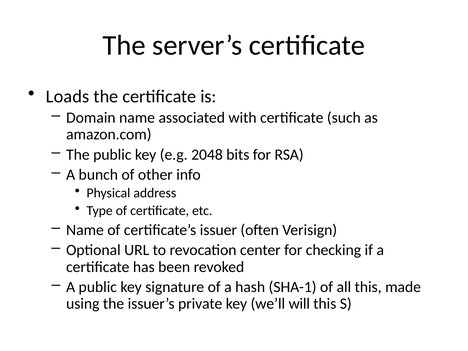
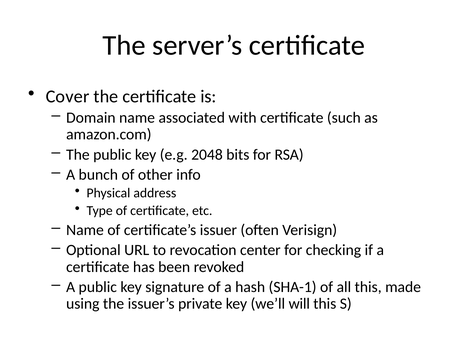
Loads: Loads -> Cover (68, 96)
